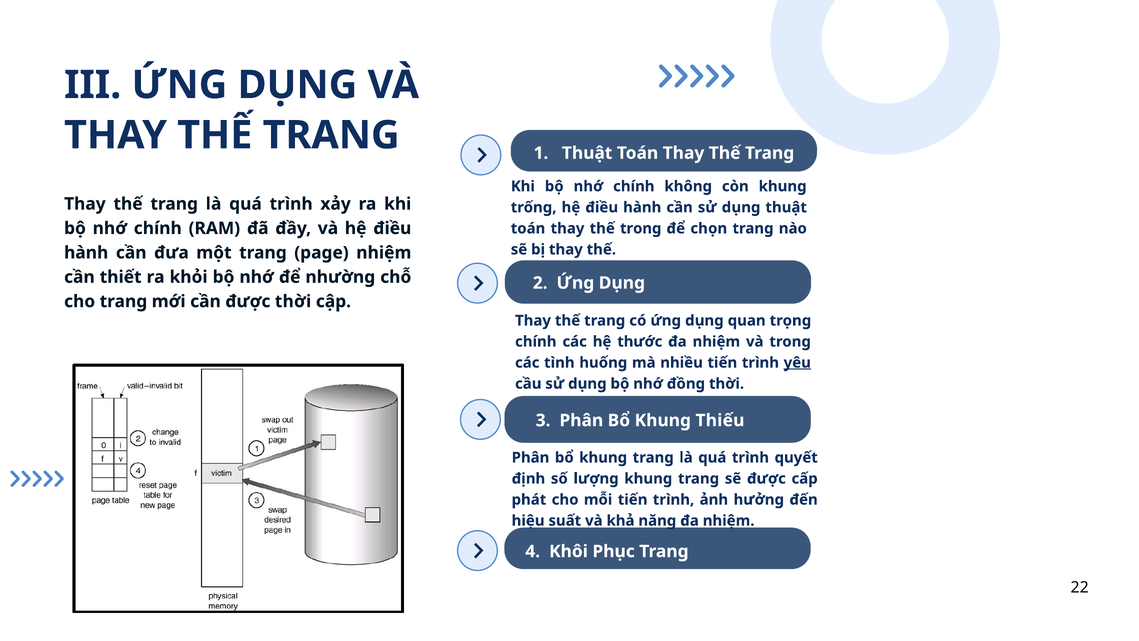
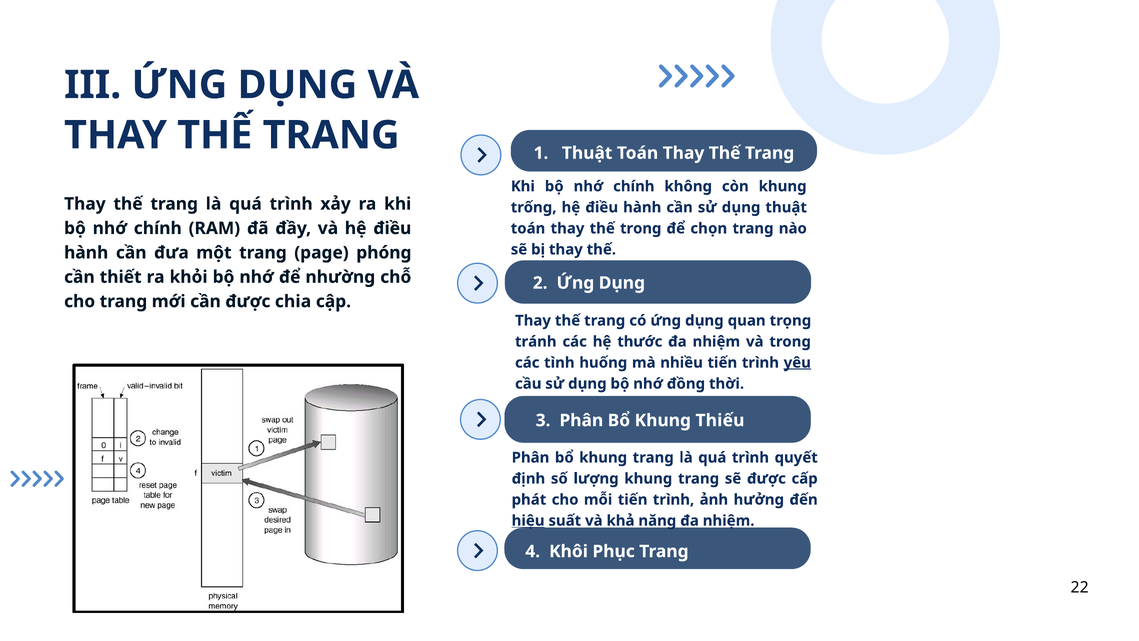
page nhiệm: nhiệm -> phóng (384, 253)
được thời: thời -> chia (293, 301)
chính: chính -> tránh (536, 341)
hiệu underline: none -> present (528, 520)
